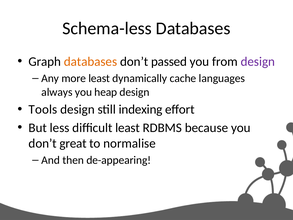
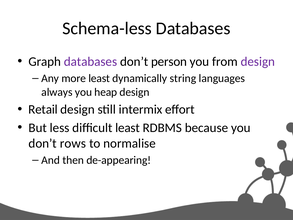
databases colour: orange -> purple (91, 61)
passed: passed -> person (169, 61)
cache: cache -> string (183, 78)
Tools: Tools -> Retail (43, 109)
indexing: indexing -> intermix (141, 109)
great: great -> rows (73, 143)
